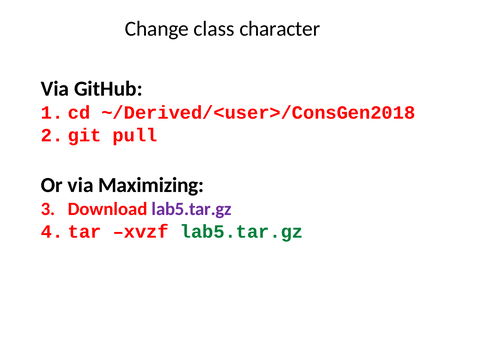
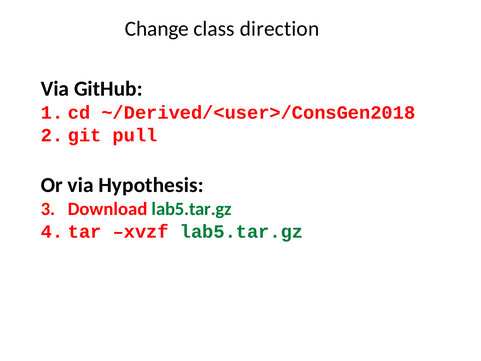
character: character -> direction (280, 29)
Maximizing: Maximizing -> Hypothesis (151, 185)
lab5.tar.gz colour: purple -> green (192, 209)
